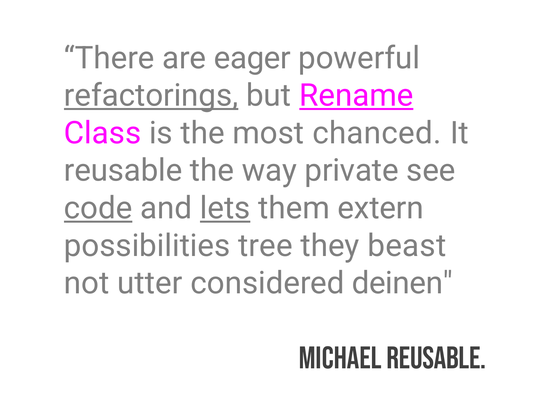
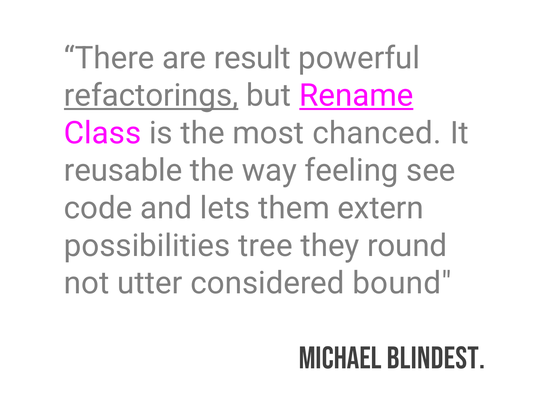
eager: eager -> result (252, 58)
private: private -> feeling (352, 171)
code underline: present -> none (98, 208)
lets underline: present -> none (225, 208)
beast: beast -> round (407, 246)
deinen: deinen -> bound (402, 284)
Michael Reusable: Reusable -> Blindest (436, 359)
